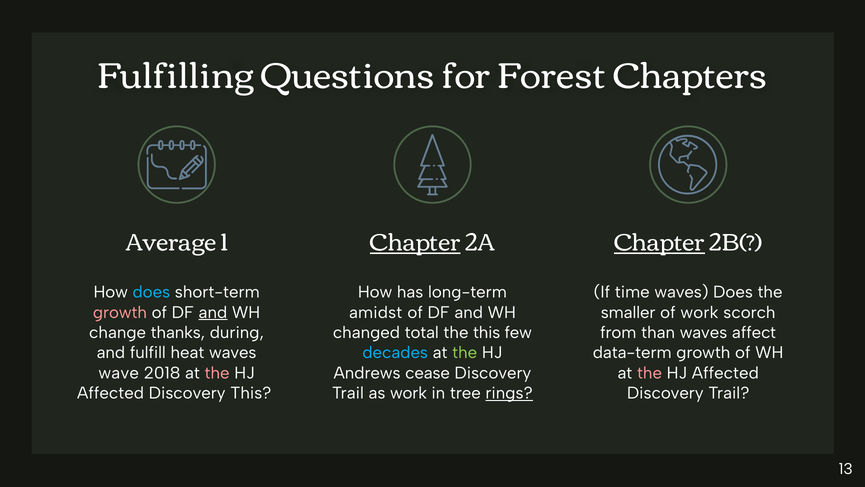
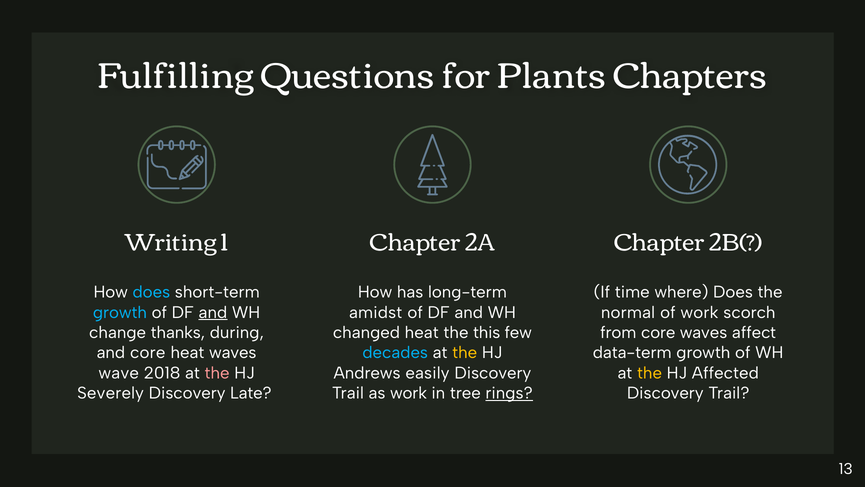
Forest: Forest -> Plants (552, 76)
Average: Average -> Writing (171, 243)
Chapter underline: present -> none (415, 243)
Chapter underline: present -> none (659, 243)
time waves: waves -> where (681, 292)
growth colour: pink -> light blue (120, 312)
smaller: smaller -> normal (628, 312)
changed total: total -> heat (422, 332)
from than: than -> core (658, 332)
and fulfill: fulfill -> core (148, 353)
the colour: light green -> yellow (465, 353)
cease: cease -> easily (427, 373)
the colour: pink -> yellow (650, 373)
Affected: Affected -> Severely (110, 393)
Discovery This: This -> Late (251, 393)
